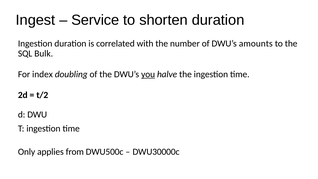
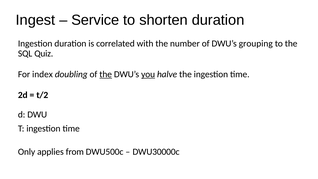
amounts: amounts -> grouping (256, 44)
Bulk: Bulk -> Quiz (44, 54)
the underline: none -> present (106, 74)
